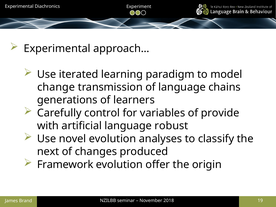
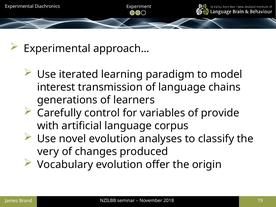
change: change -> interest (56, 87)
robust: robust -> corpus (172, 126)
next: next -> very (48, 152)
Framework: Framework -> Vocabulary (65, 164)
